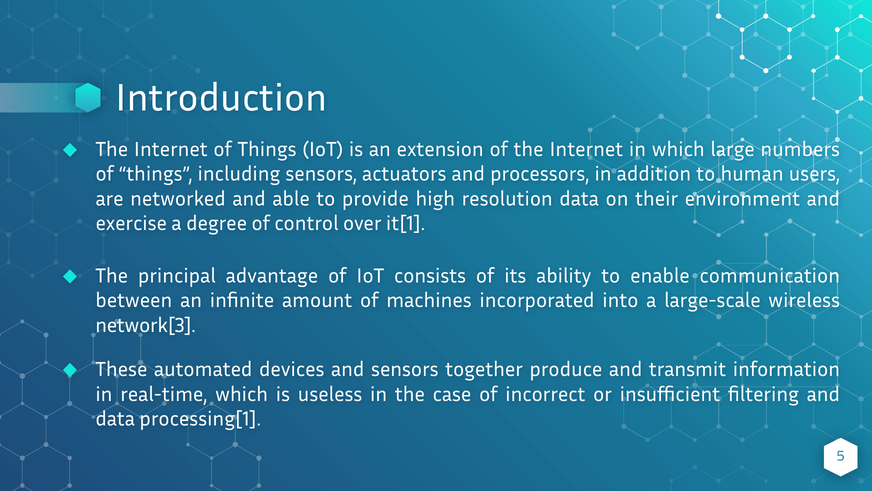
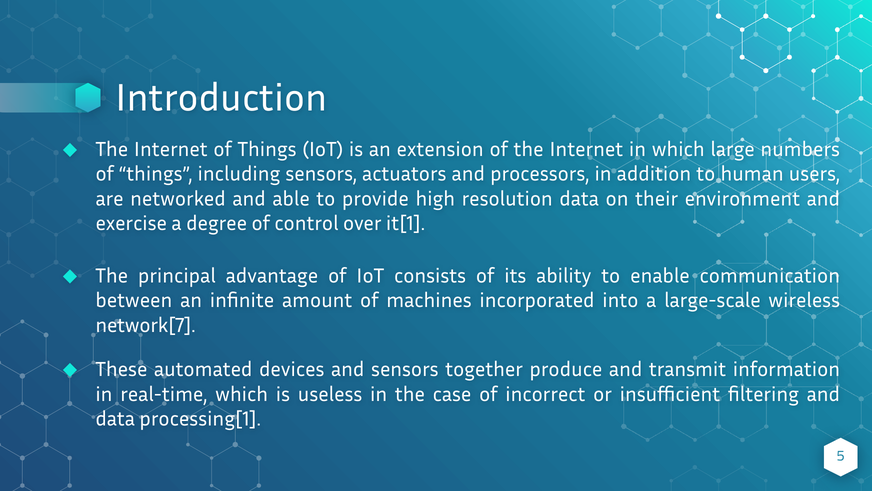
network[3: network[3 -> network[7 (145, 325)
